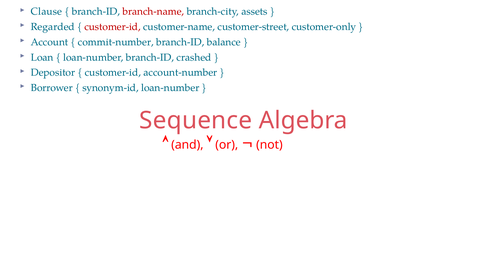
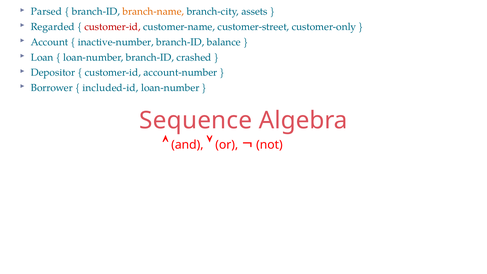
Clause: Clause -> Parsed (46, 12)
branch-name colour: red -> orange (153, 12)
commit-number: commit-number -> inactive-number (116, 42)
synonym-id: synonym-id -> included-id (110, 88)
